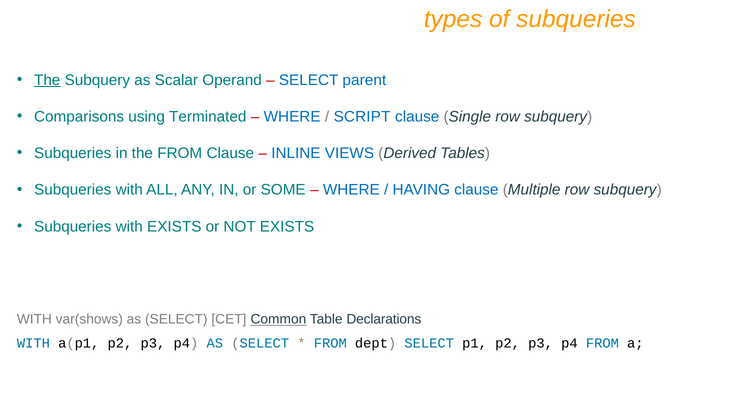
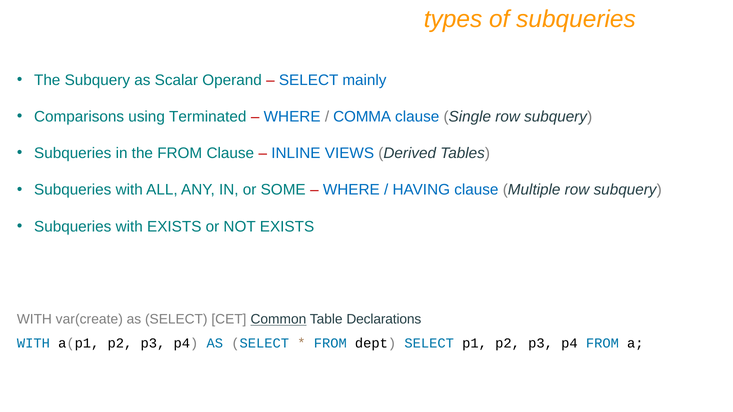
The underline: present -> none (47, 80)
parent: parent -> mainly (364, 80)
SCRIPT: SCRIPT -> COMMA (362, 117)
var(shows: var(shows -> var(create (89, 320)
